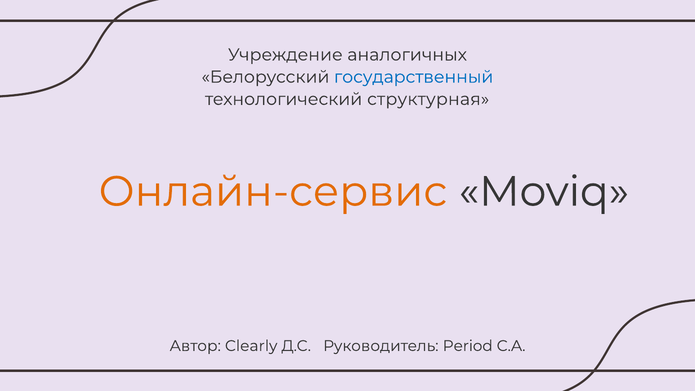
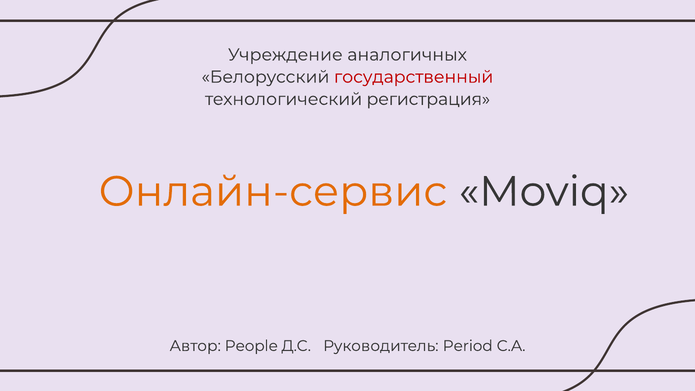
государственный colour: blue -> red (414, 77)
структурная: структурная -> регистрация (428, 99)
Clearly: Clearly -> People (251, 346)
